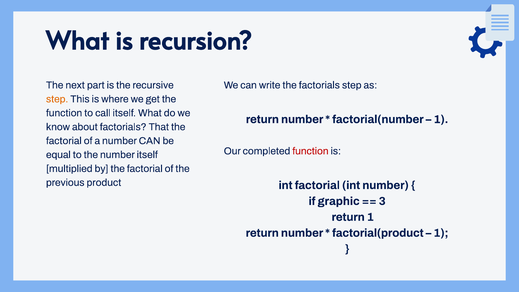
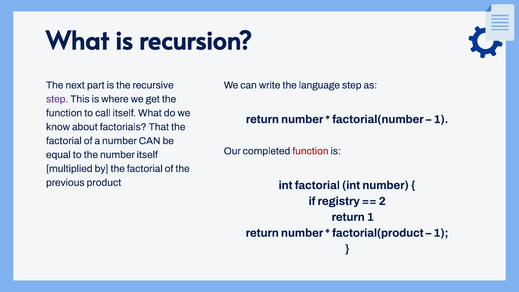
the factorials: factorials -> language (319, 85)
step colour: orange -> purple (57, 99)
graphic: graphic -> registry (339, 201)
3: 3 -> 2 (382, 201)
